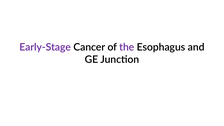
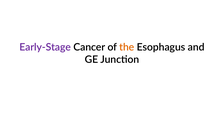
the colour: purple -> orange (127, 47)
